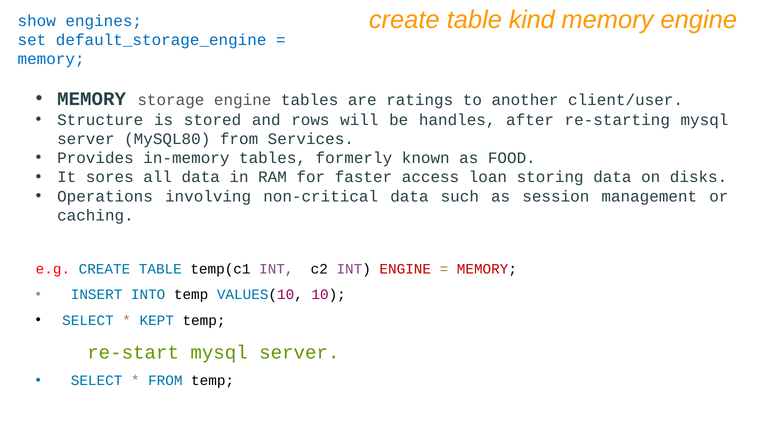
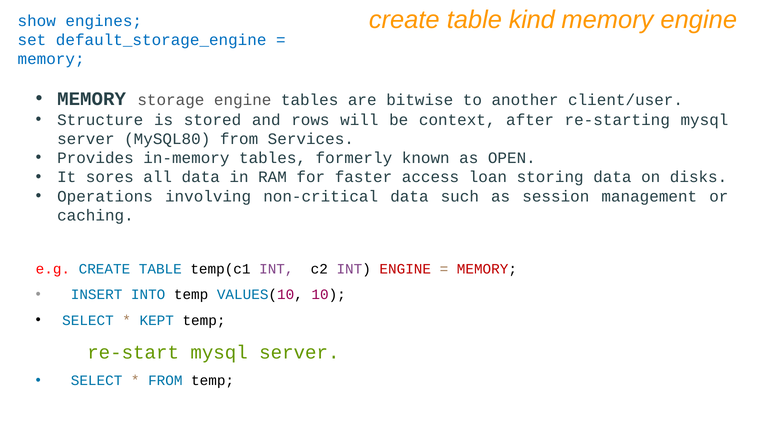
ratings: ratings -> bitwise (420, 100)
handles: handles -> context (457, 120)
FOOD: FOOD -> OPEN (512, 158)
